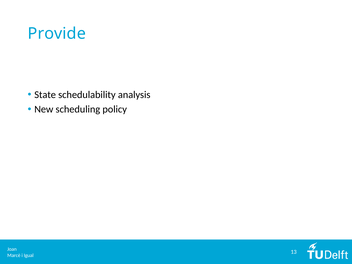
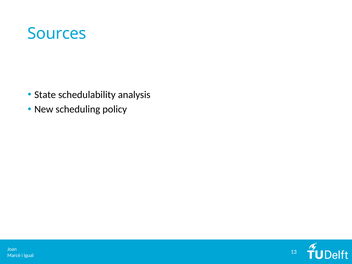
Provide: Provide -> Sources (57, 33)
